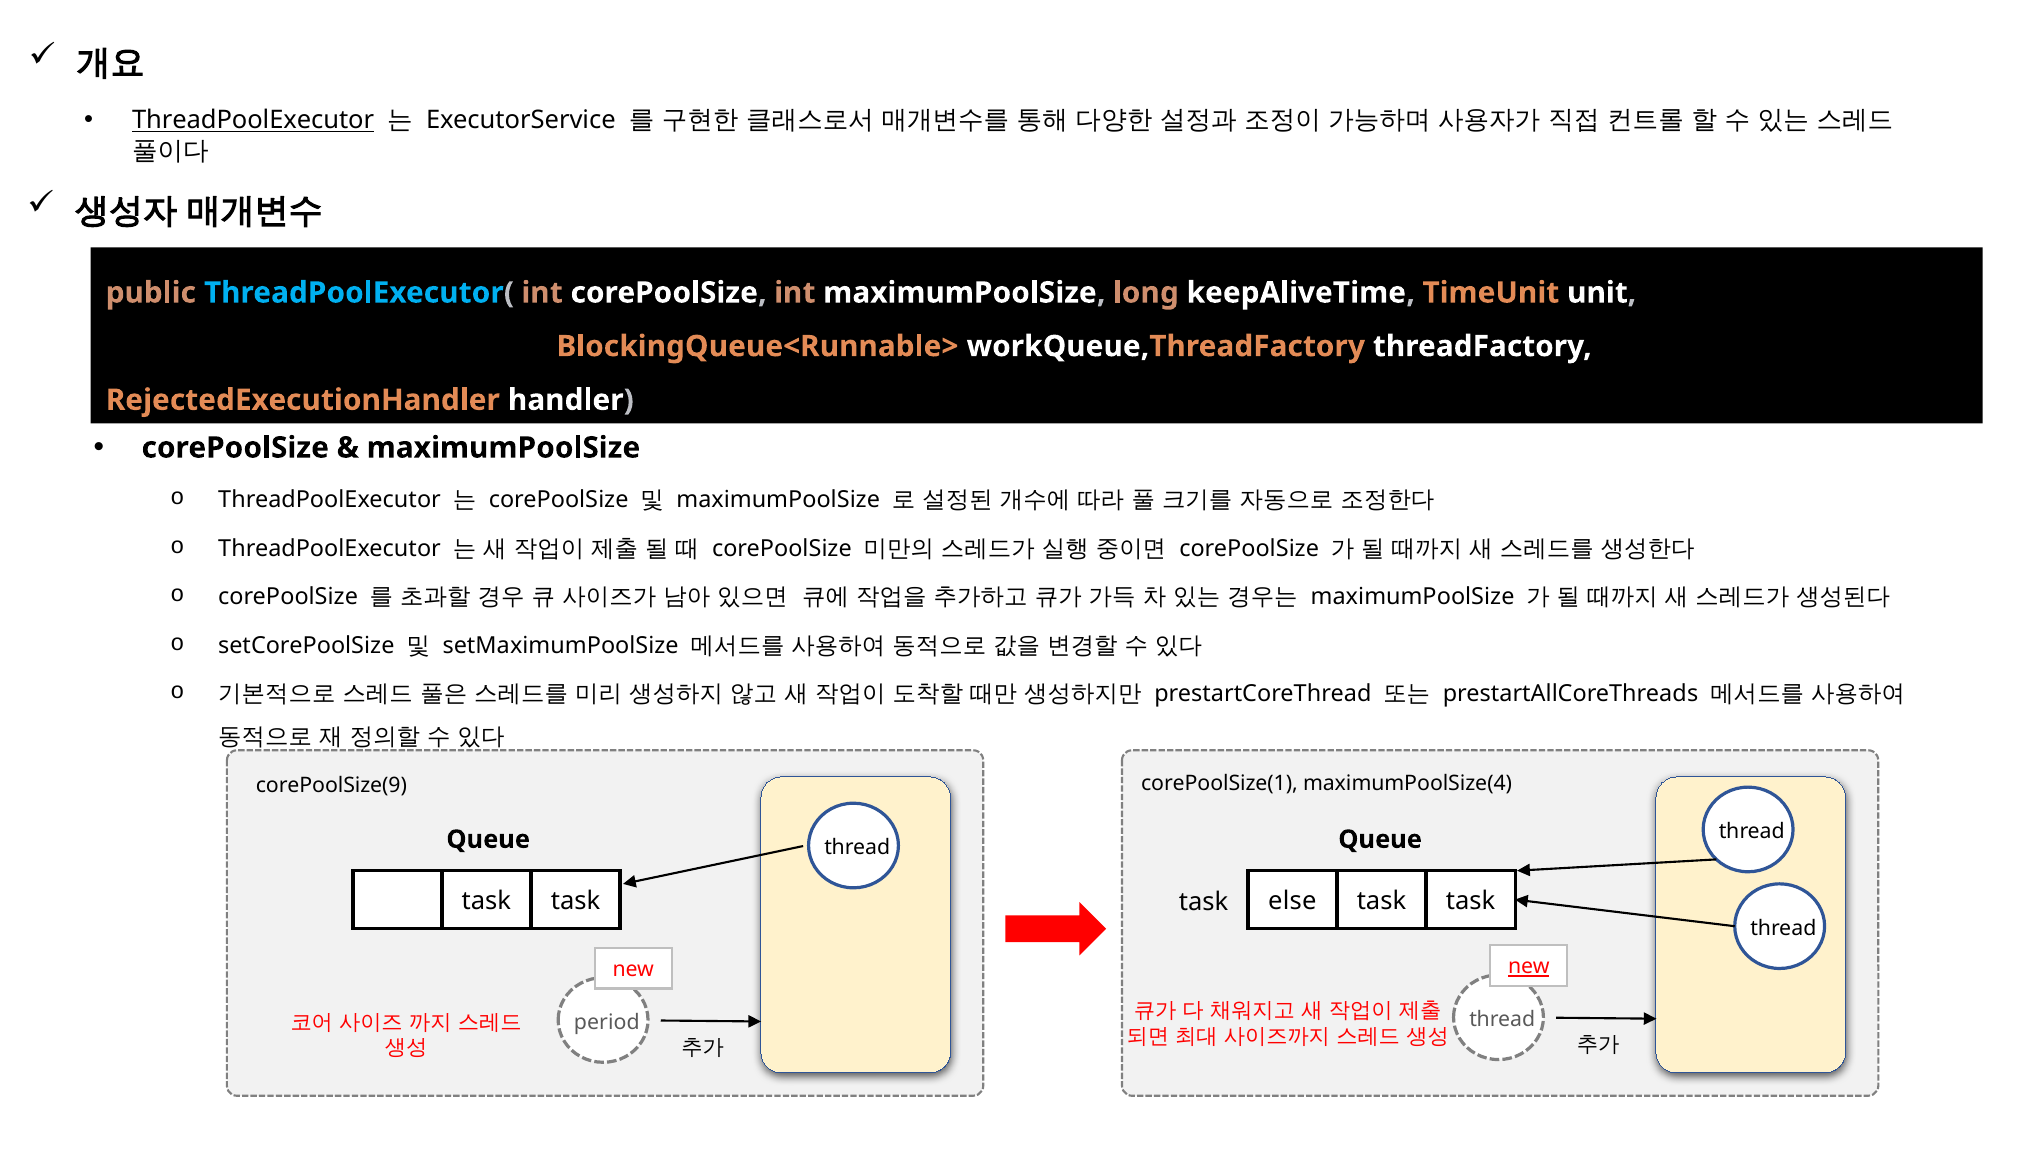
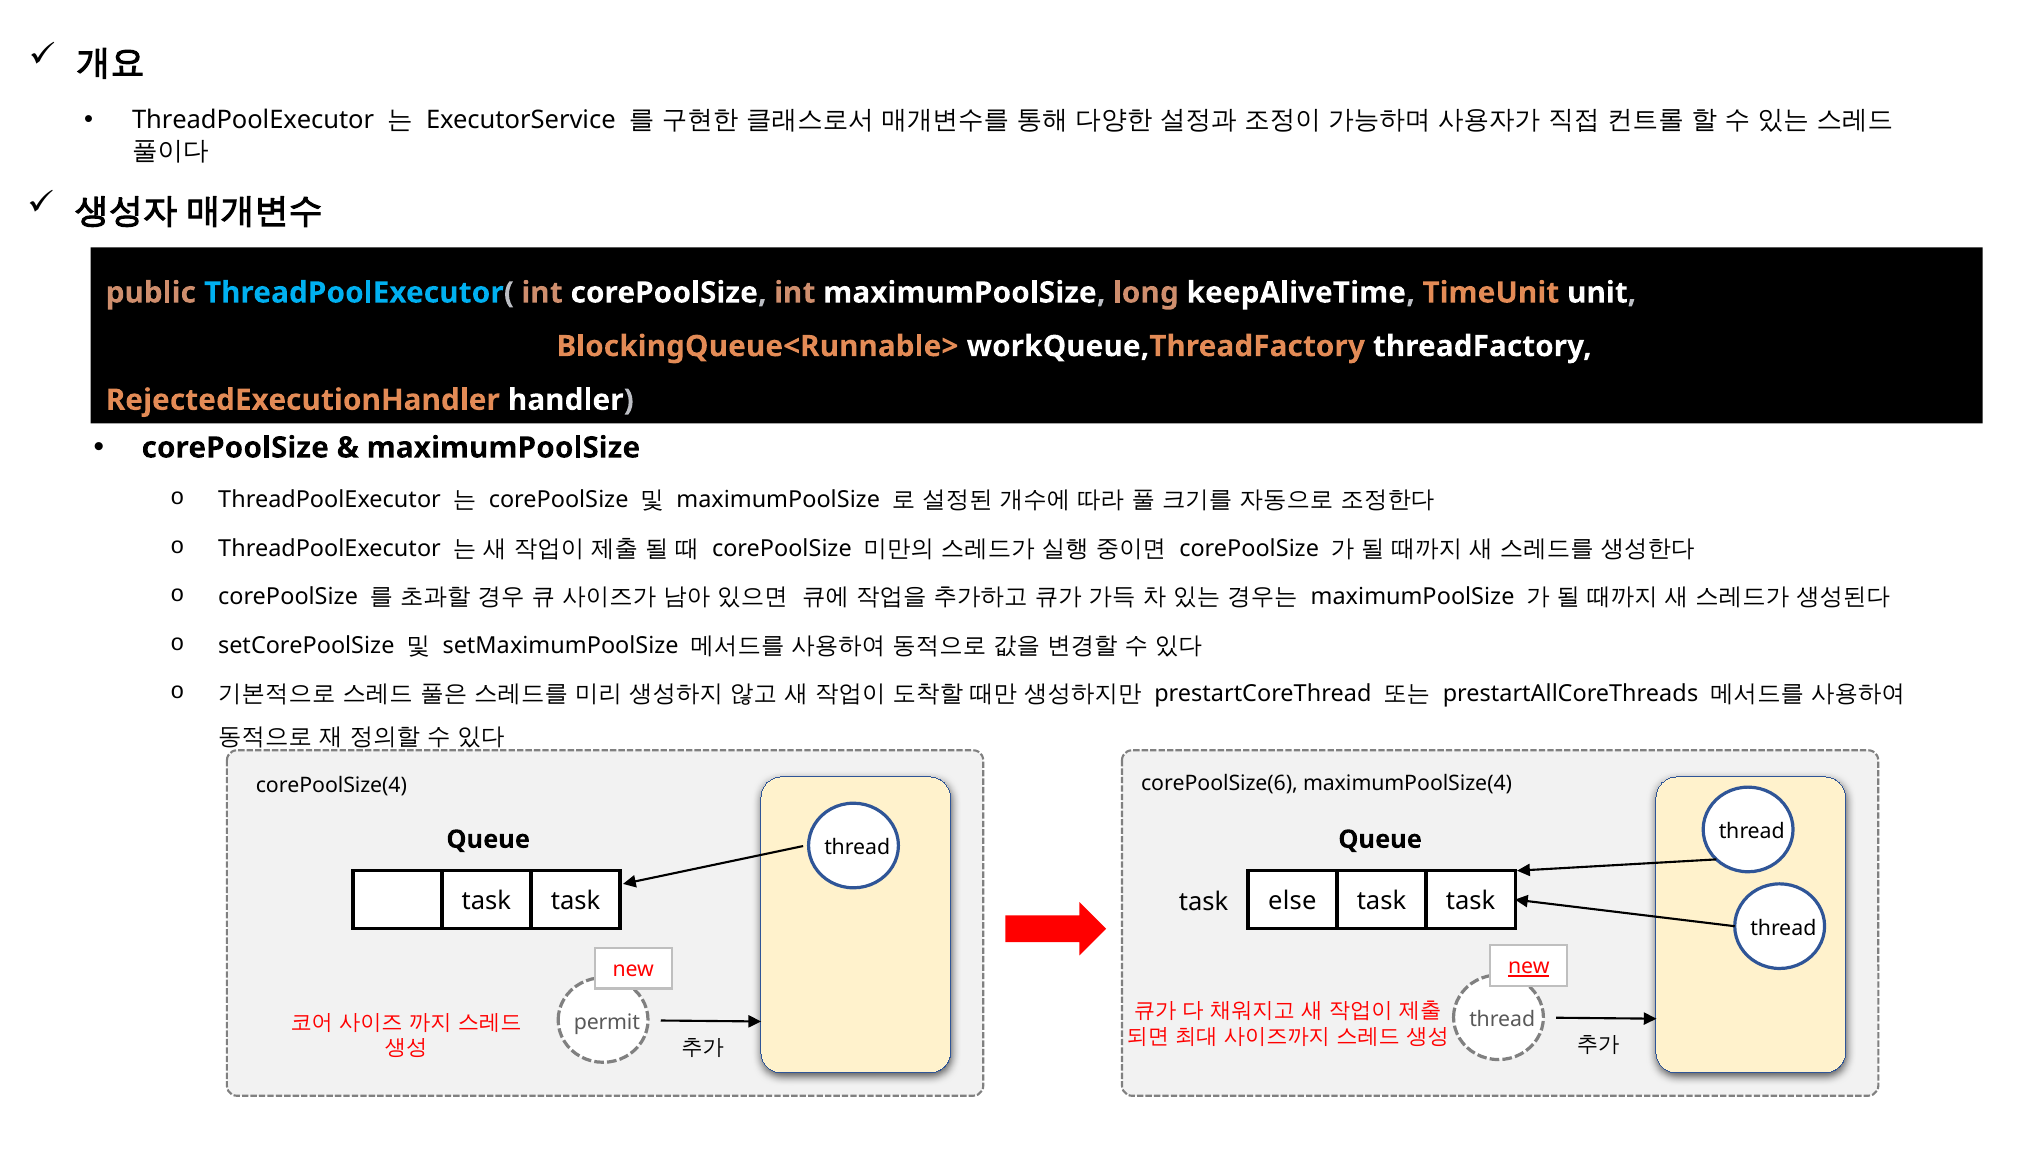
ThreadPoolExecutor underline: present -> none (253, 120)
corePoolSize(1: corePoolSize(1 -> corePoolSize(6 (1219, 783)
corePoolSize(9: corePoolSize(9 -> corePoolSize(4 (331, 786)
period: period -> permit (607, 1022)
